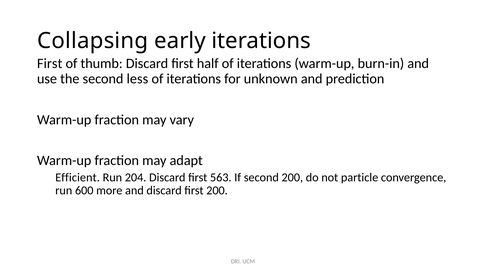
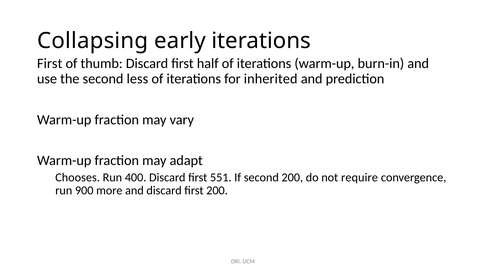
unknown: unknown -> inherited (271, 79)
Efficient: Efficient -> Chooses (78, 177)
204: 204 -> 400 (136, 177)
563: 563 -> 551 (221, 177)
particle: particle -> require (360, 177)
600: 600 -> 900 (84, 190)
